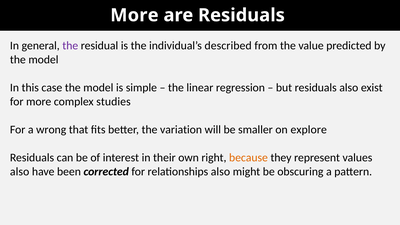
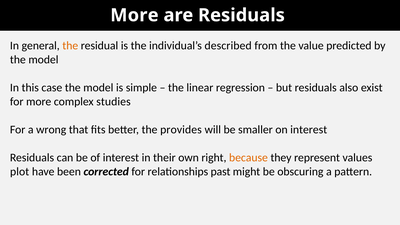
the colour: purple -> orange (70, 46)
variation: variation -> provides (181, 130)
on explore: explore -> interest (309, 130)
also: also -> plot (20, 172)
relationships also: also -> past (221, 172)
